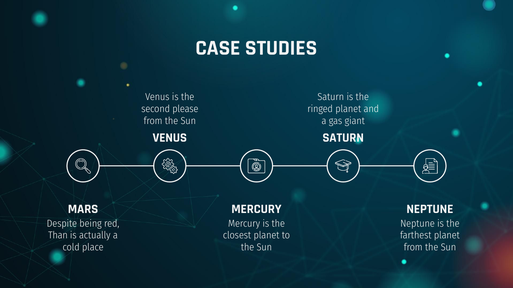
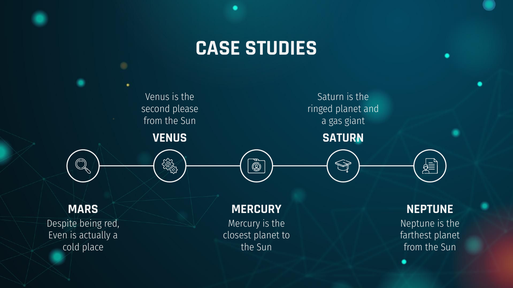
Than: Than -> Even (58, 236)
